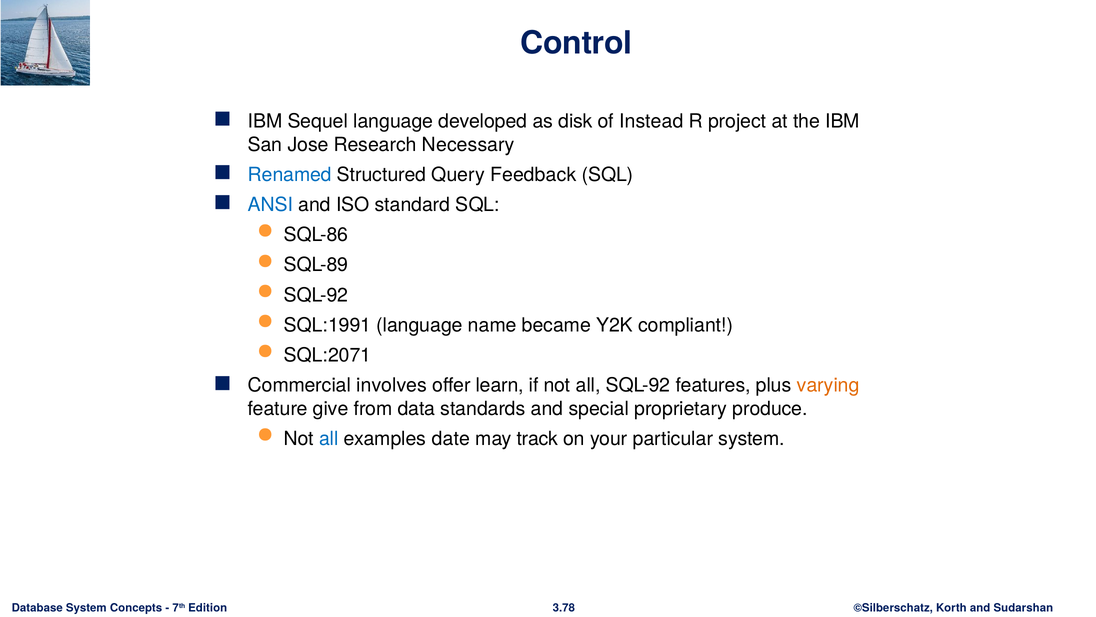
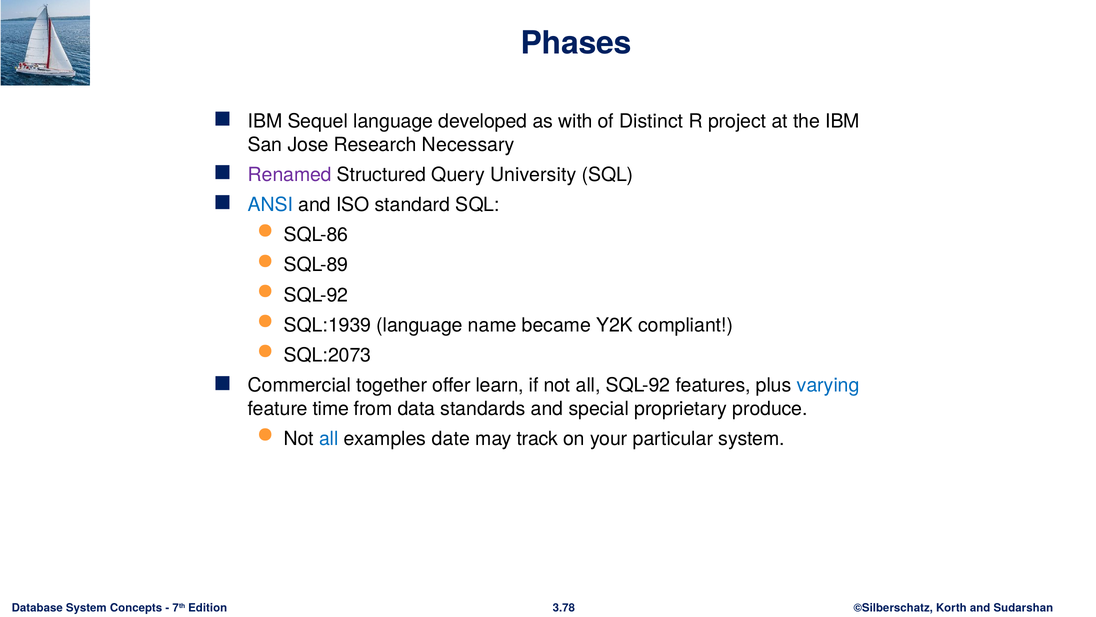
Control: Control -> Phases (576, 43)
disk: disk -> with (576, 121)
Instead: Instead -> Distinct (651, 121)
Renamed colour: blue -> purple (290, 175)
Feedback: Feedback -> University (533, 175)
SQL:1991: SQL:1991 -> SQL:1939 (328, 325)
SQL:2071: SQL:2071 -> SQL:2073 (328, 355)
involves: involves -> together (392, 385)
varying colour: orange -> blue (828, 385)
give: give -> time (331, 408)
